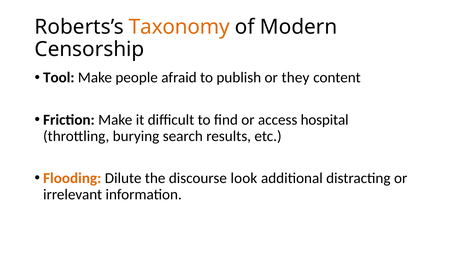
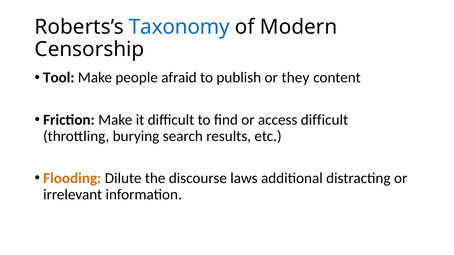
Taxonomy colour: orange -> blue (179, 27)
access hospital: hospital -> difficult (324, 120)
look: look -> laws (244, 178)
